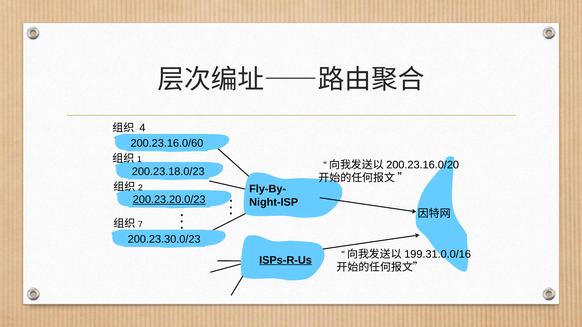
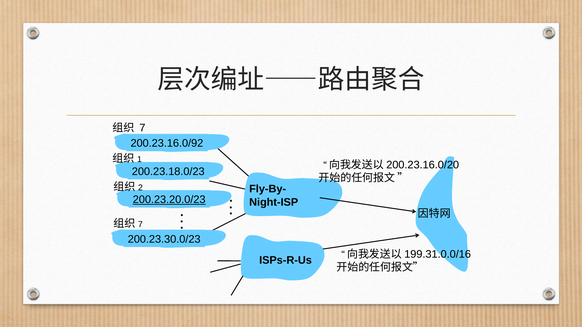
4: 4 -> 7 (142, 128)
200.23.16.0/60: 200.23.16.0/60 -> 200.23.16.0/92 (167, 143)
ISPs-R-Us underline: present -> none (286, 260)
